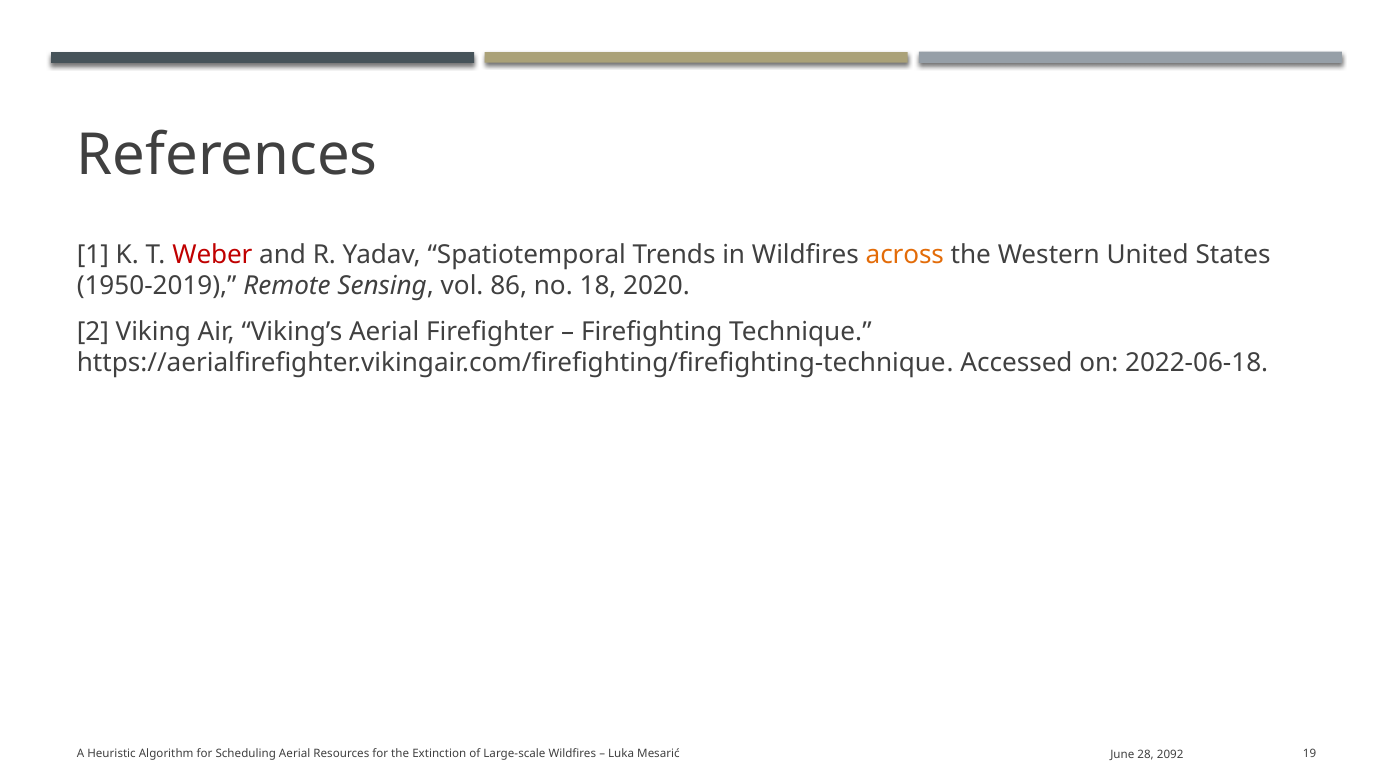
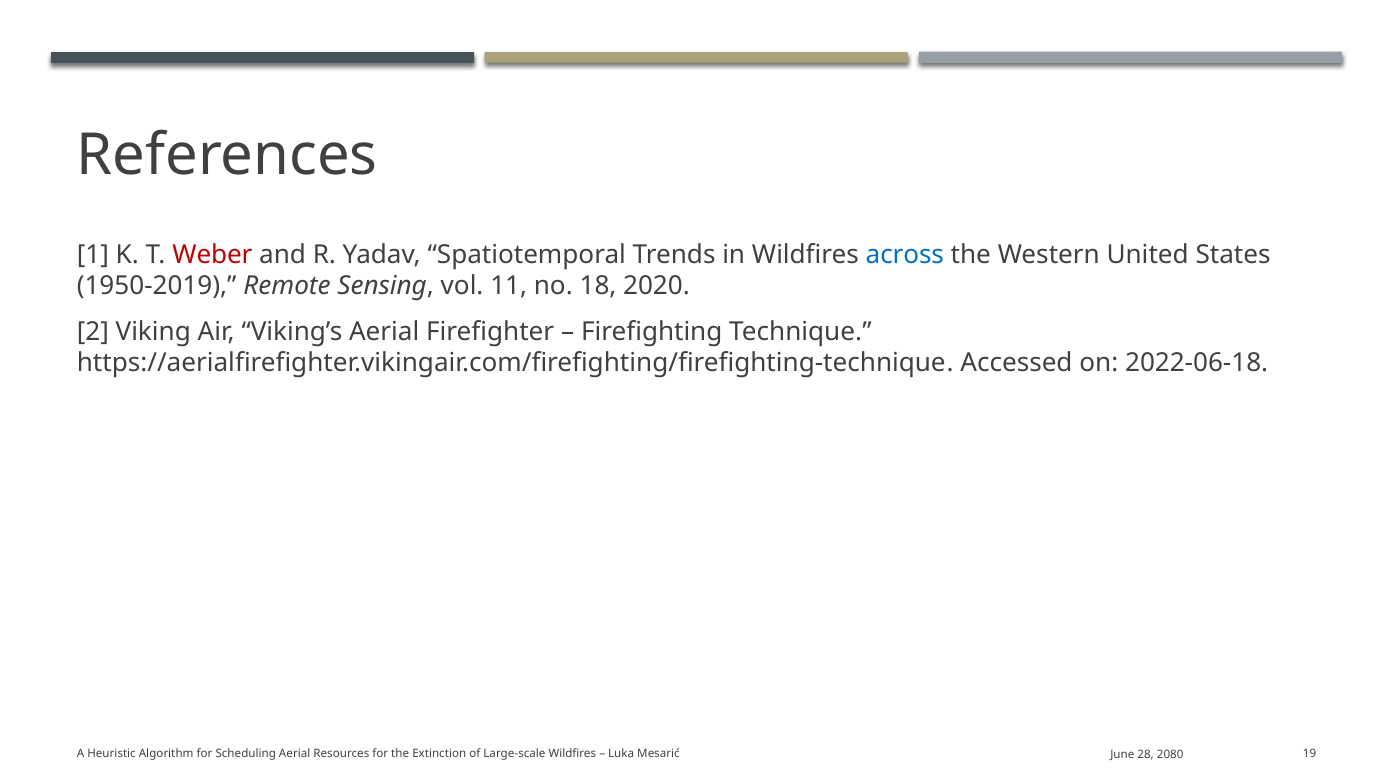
across colour: orange -> blue (905, 255)
86: 86 -> 11 (509, 286)
2092: 2092 -> 2080 (1170, 756)
